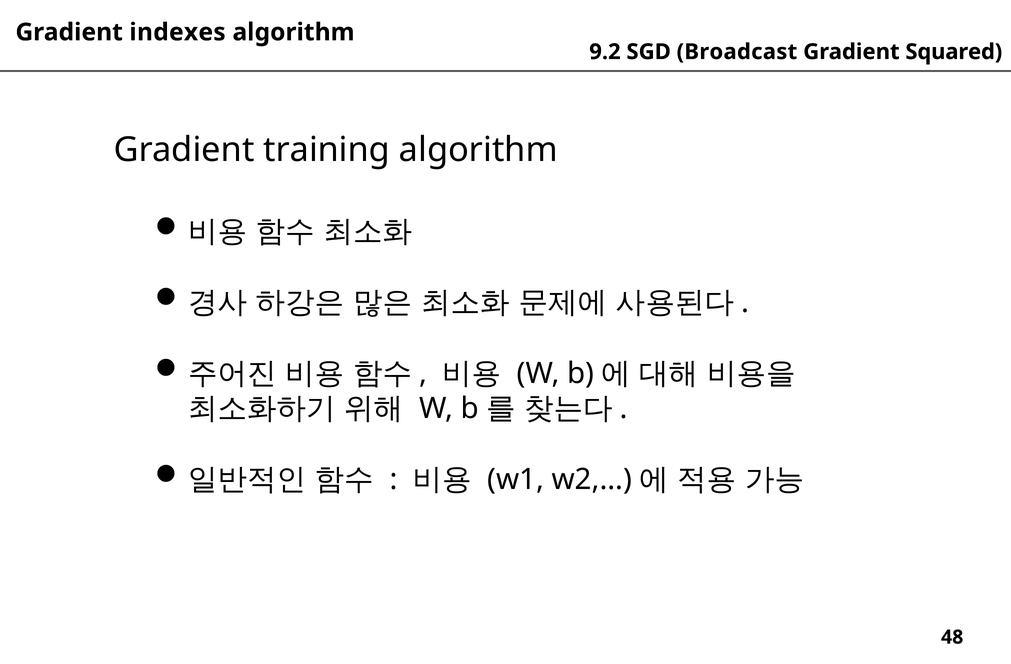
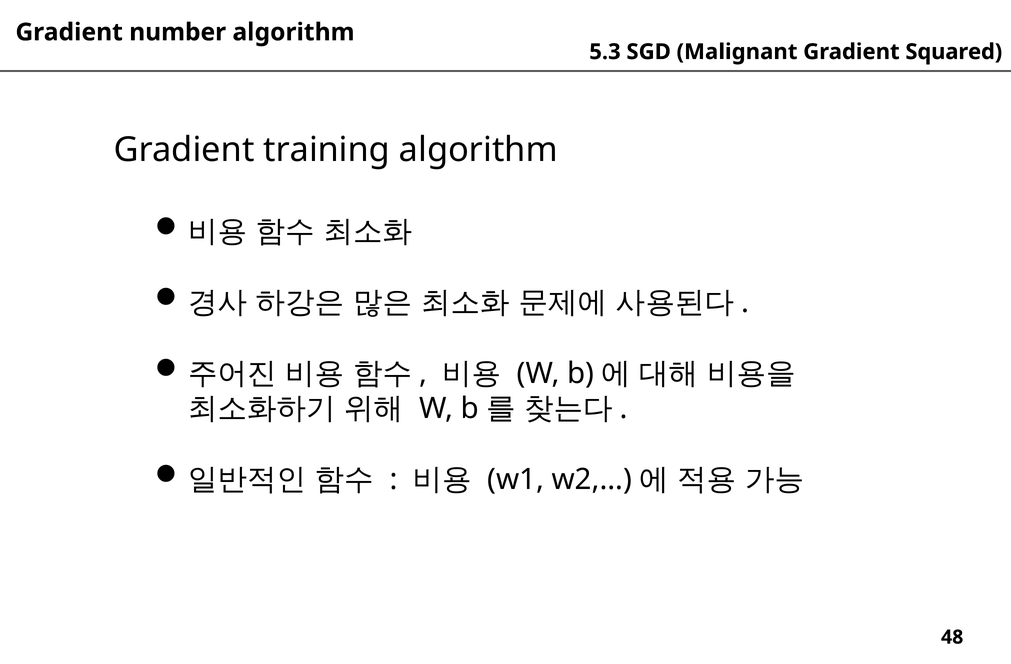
indexes: indexes -> number (178, 32)
9.2: 9.2 -> 5.3 (605, 52)
Broadcast: Broadcast -> Malignant (737, 52)
